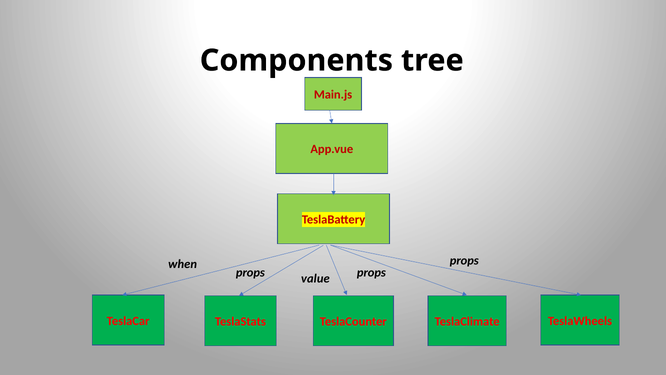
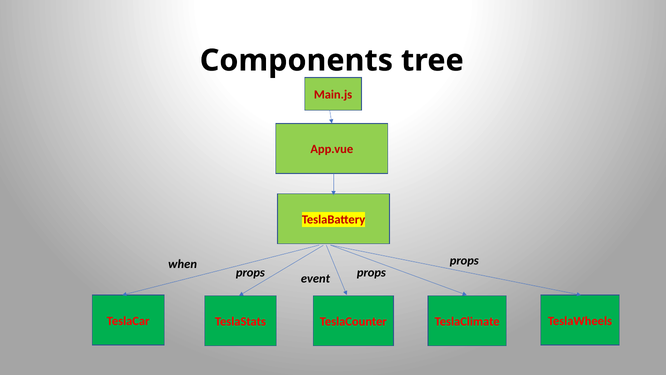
value: value -> event (315, 278)
